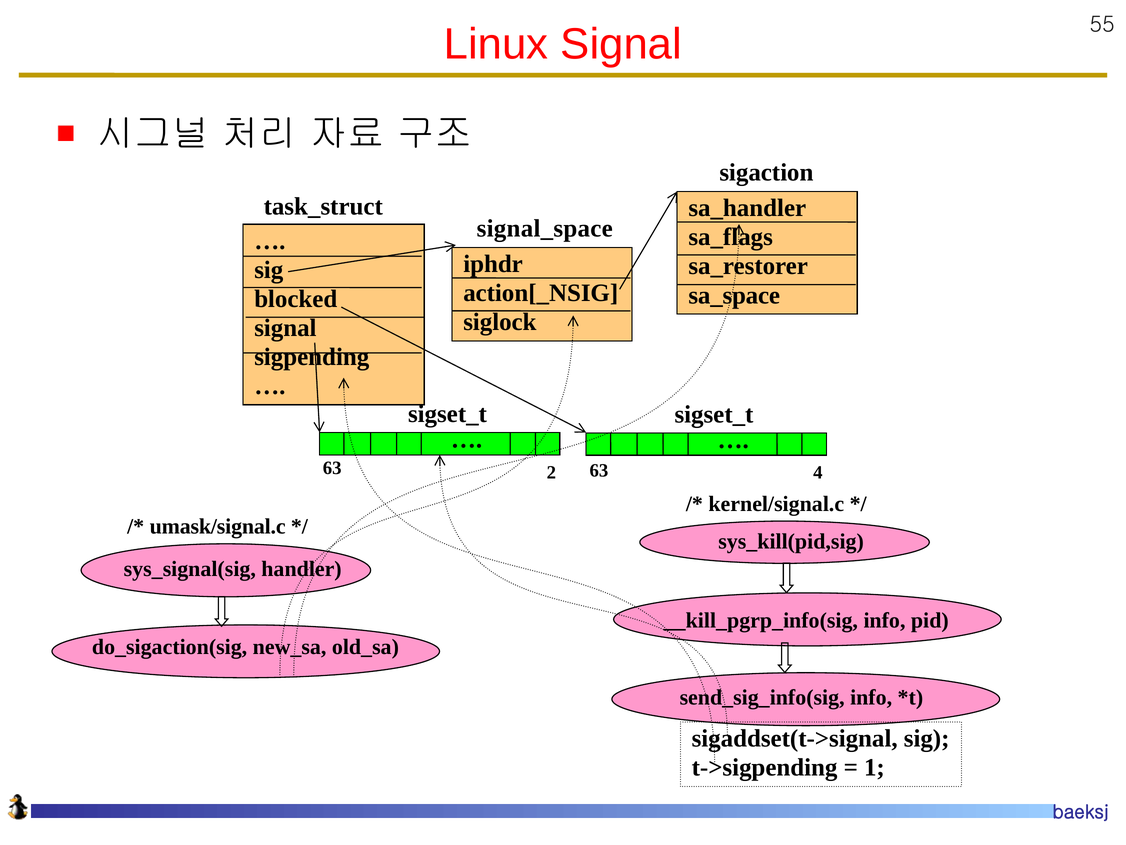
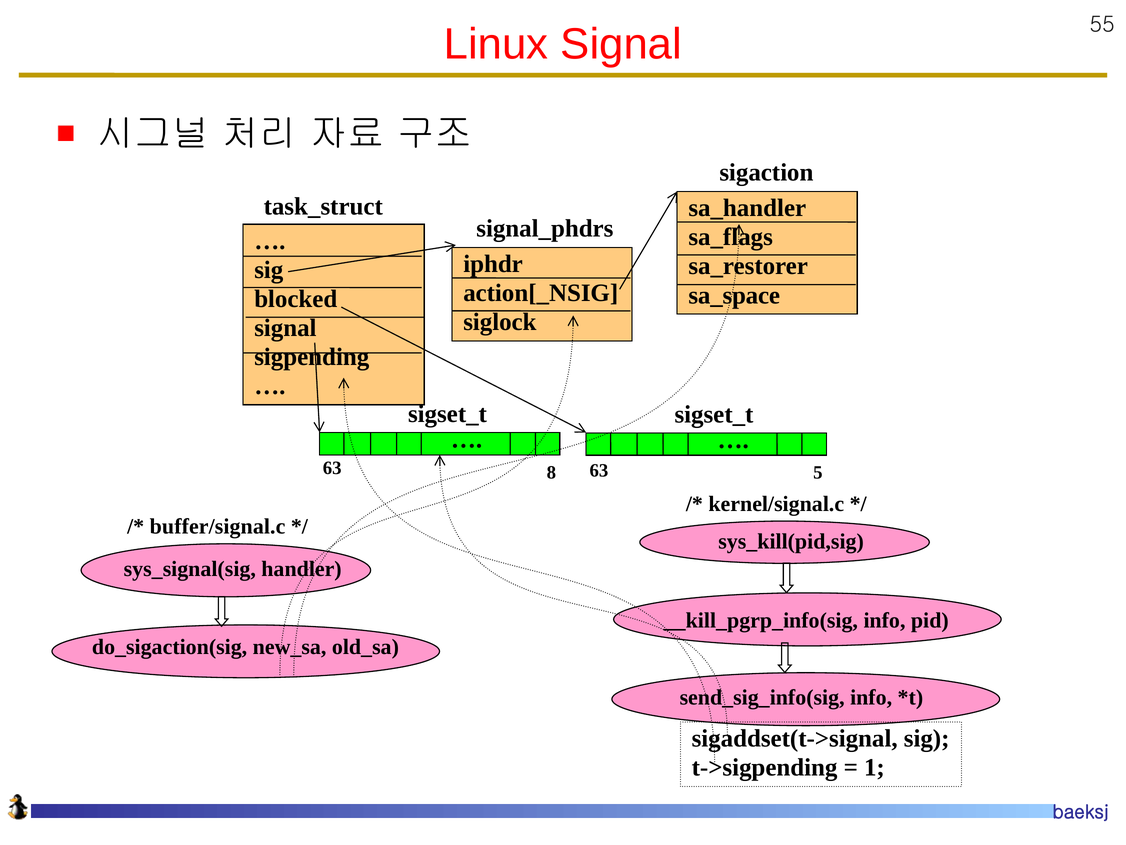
signal_space: signal_space -> signal_phdrs (545, 228)
2: 2 -> 8 (551, 472)
4: 4 -> 5 (818, 472)
umask/signal.c: umask/signal.c -> buffer/signal.c (218, 526)
